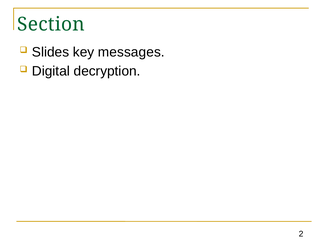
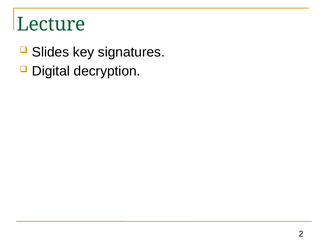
Section: Section -> Lecture (51, 24)
messages: messages -> signatures (131, 52)
